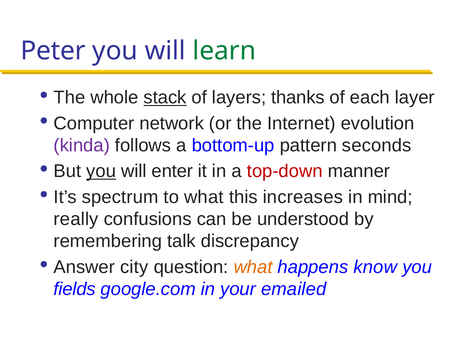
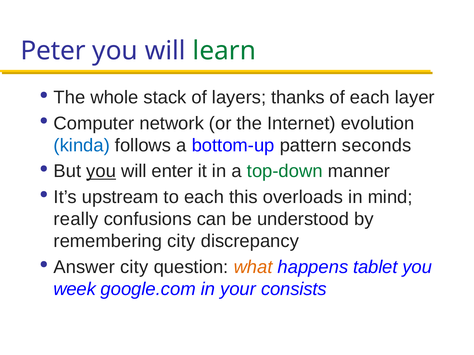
stack underline: present -> none (165, 98)
kinda colour: purple -> blue (82, 146)
top-down colour: red -> green (285, 171)
spectrum: spectrum -> upstream (120, 197)
to what: what -> each (204, 197)
increases: increases -> overloads (303, 197)
remembering talk: talk -> city (181, 242)
know: know -> tablet (375, 267)
fields: fields -> week (75, 290)
emailed: emailed -> consists (294, 290)
